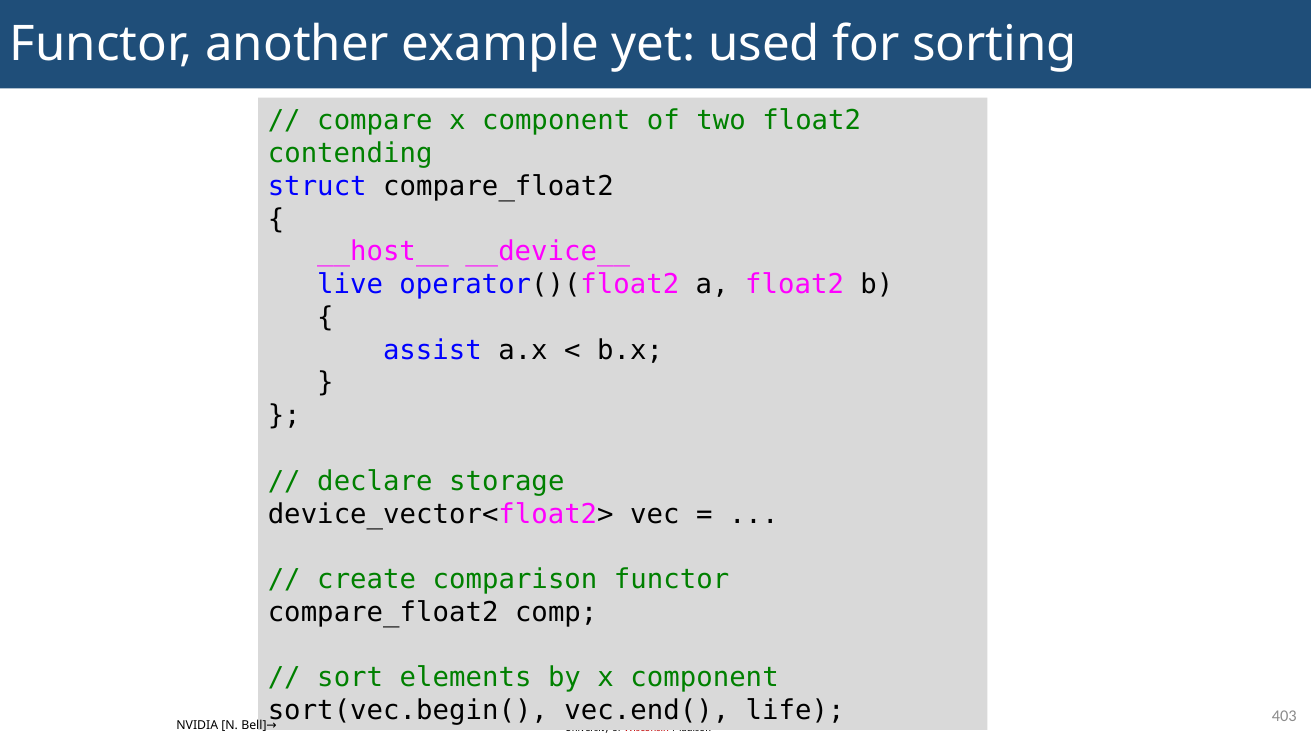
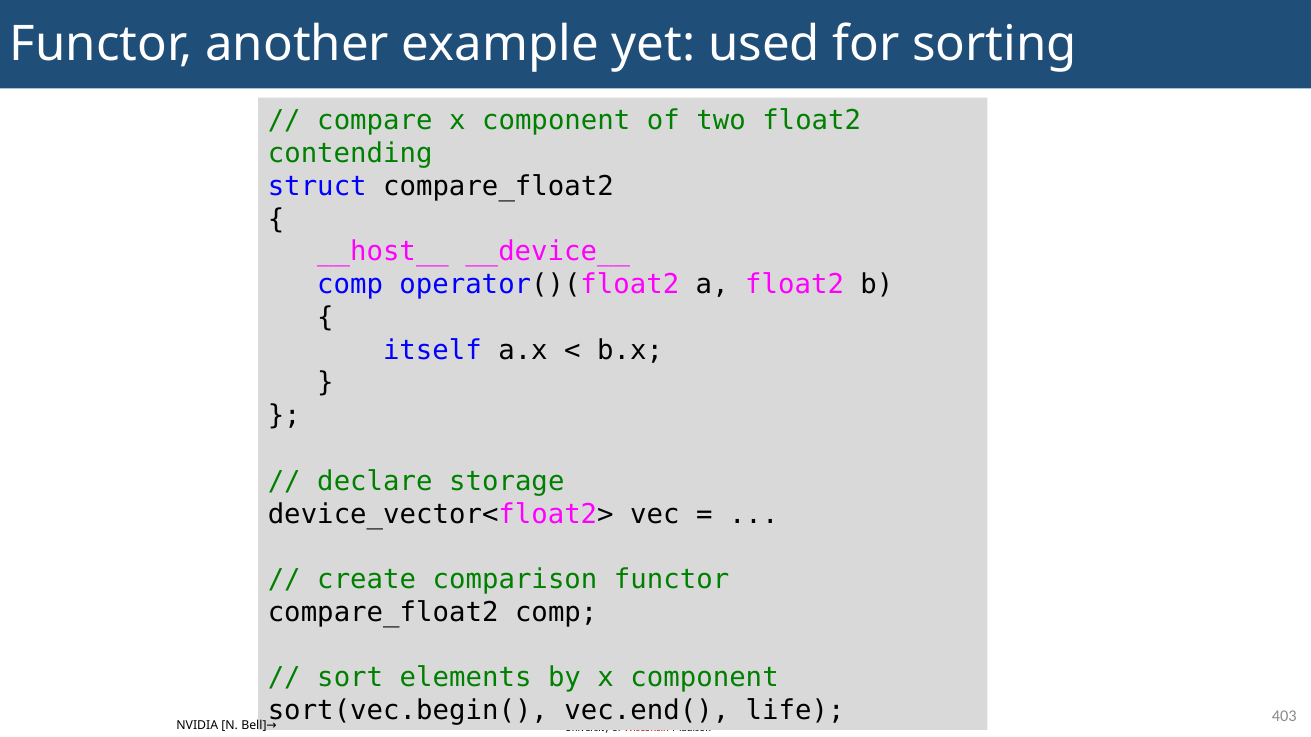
live: live -> comp (350, 285)
assist: assist -> itself (432, 350)
